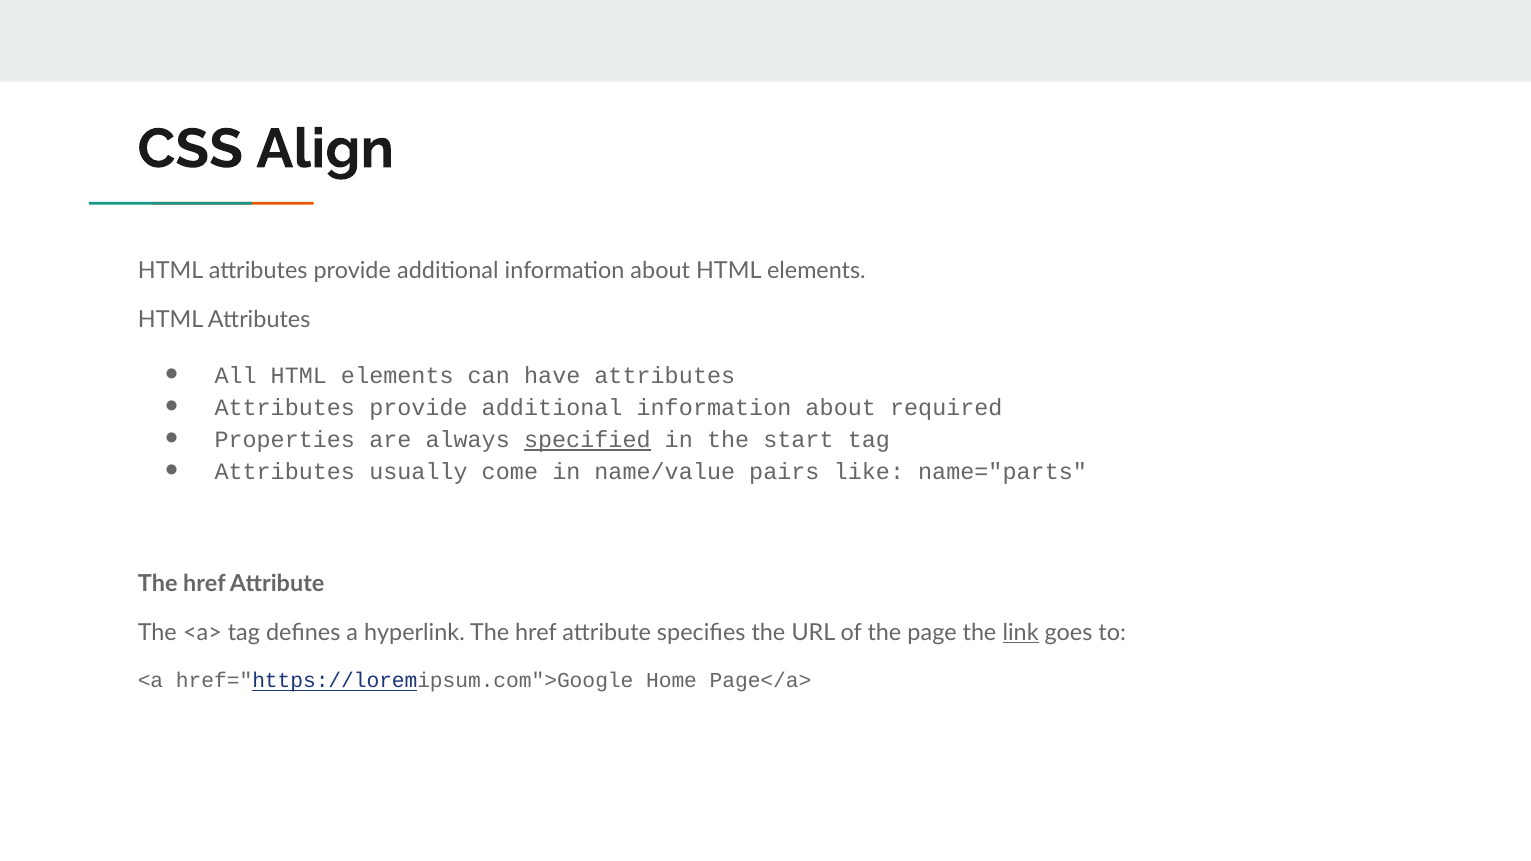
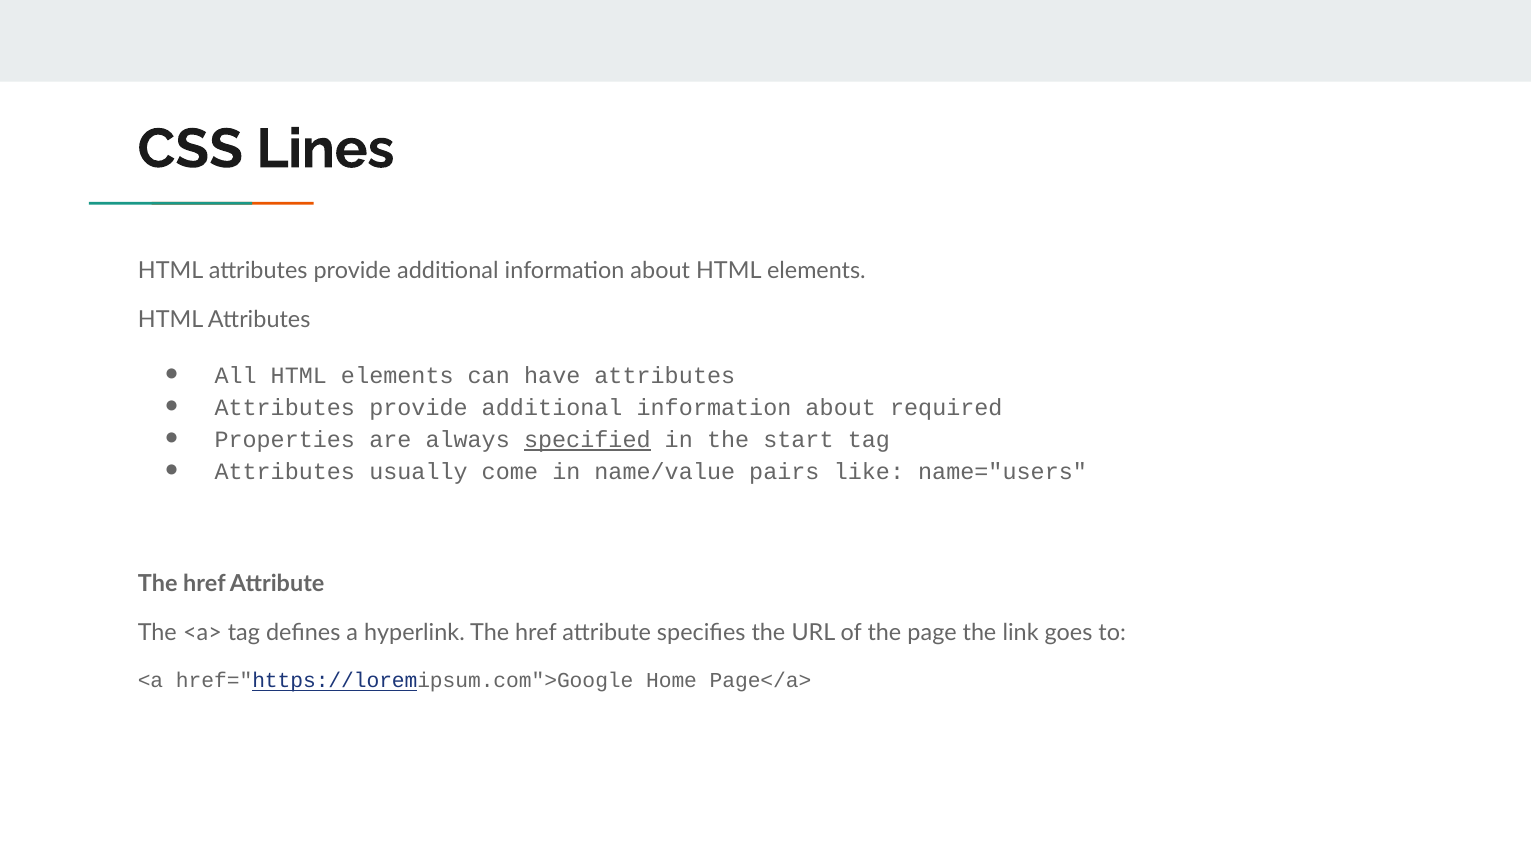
Align: Align -> Lines (325, 149)
name="parts: name="parts -> name="users (1003, 472)
link underline: present -> none (1021, 633)
